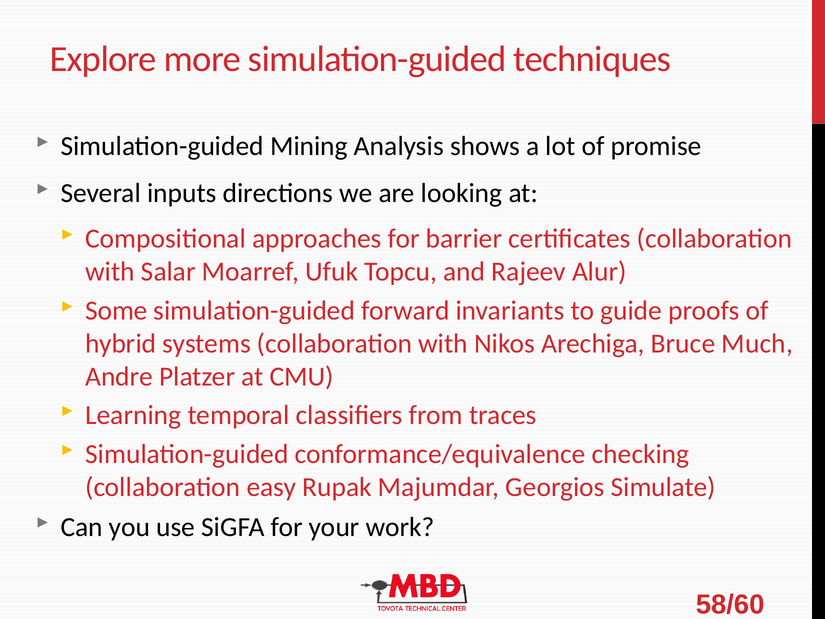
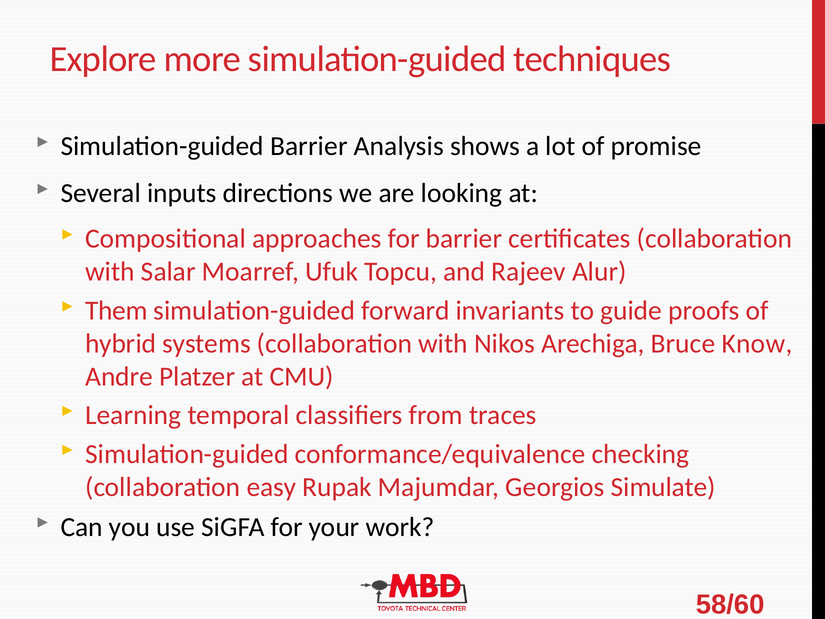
Simulation-guided Mining: Mining -> Barrier (309, 146)
Some: Some -> Them (116, 310)
Much: Much -> Know (757, 343)
